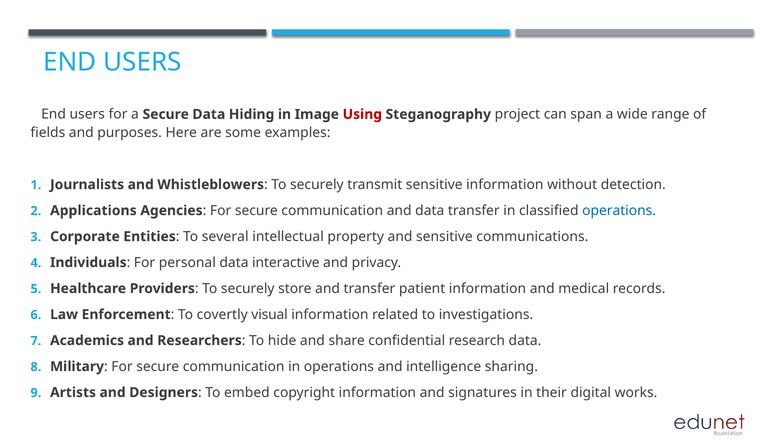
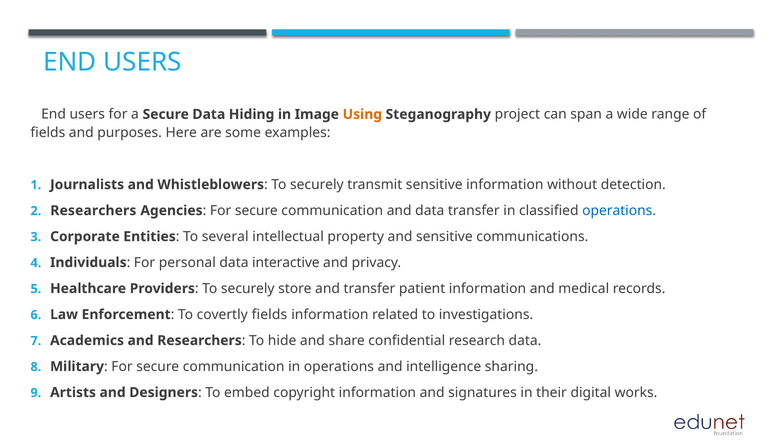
Using colour: red -> orange (362, 114)
Applications: Applications -> Researchers (93, 211)
covertly visual: visual -> fields (269, 314)
